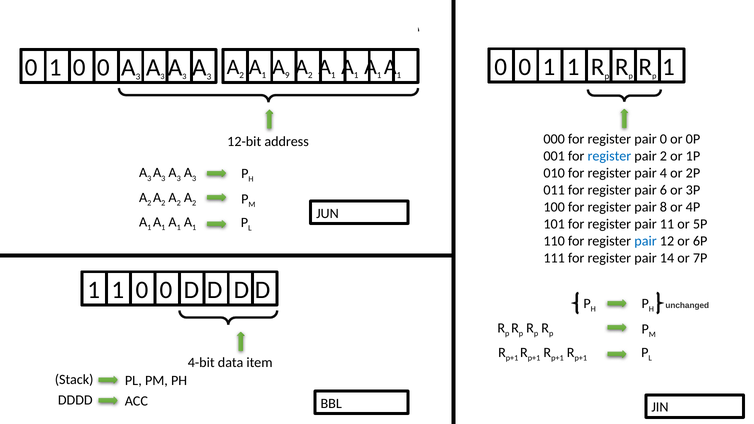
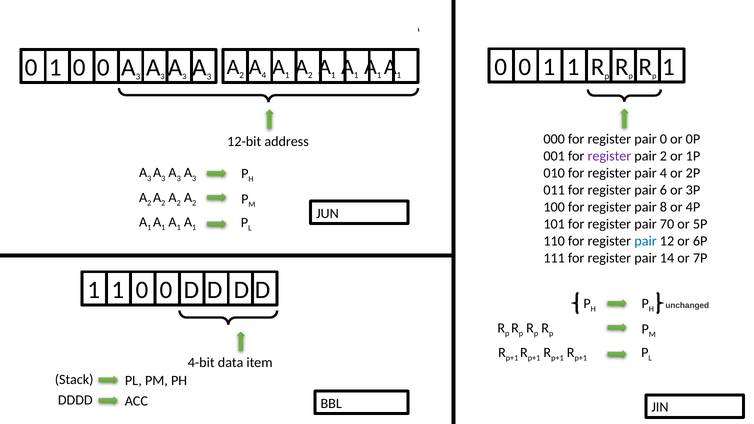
1: 1 -> 4 (264, 75)
9: 9 -> 1 (287, 75)
register colour: blue -> purple (609, 156)
11: 11 -> 70 (667, 224)
